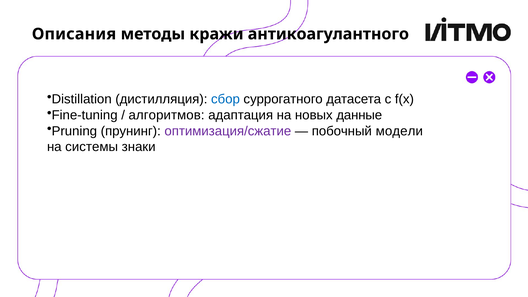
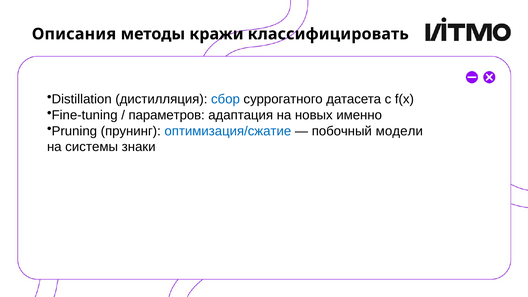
антикоагулантного: антикоагулантного -> классифицировать (328, 34)
алгоритмов: алгоритмов -> параметров (167, 115)
данные: данные -> именно (359, 115)
оптимизация/сжатие colour: purple -> blue (228, 131)
